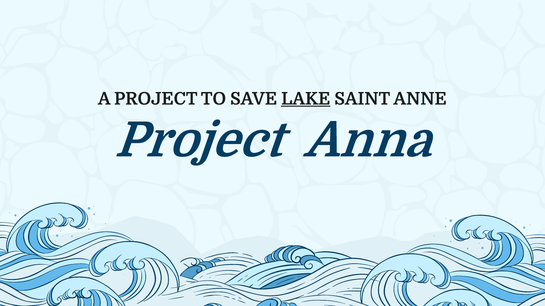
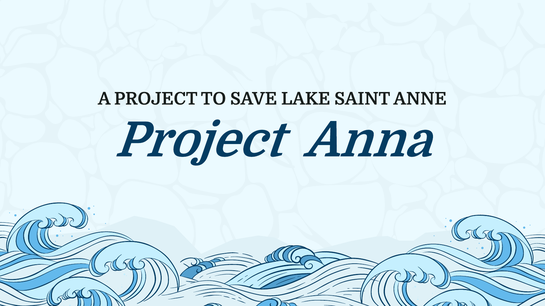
LAKE underline: present -> none (306, 99)
